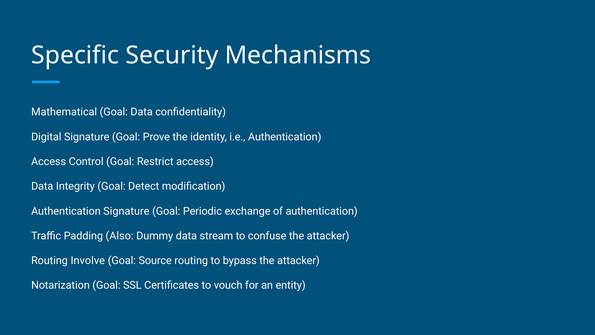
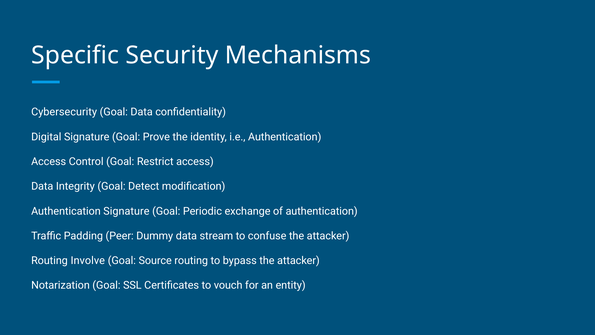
Mathematical: Mathematical -> Cybersecurity (64, 112)
Also: Also -> Peer (120, 236)
